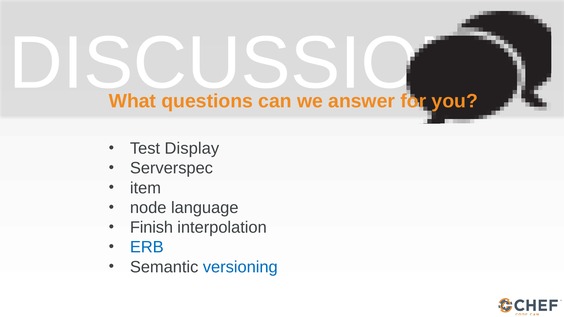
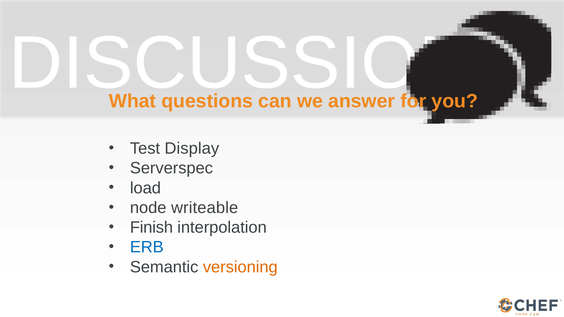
item: item -> load (145, 188)
language: language -> writeable (205, 208)
versioning colour: blue -> orange (240, 267)
